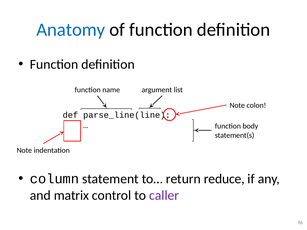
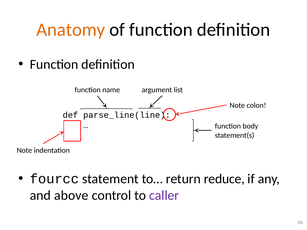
Anatomy colour: blue -> orange (71, 30)
column: column -> fourcc (55, 179)
matrix: matrix -> above (71, 196)
